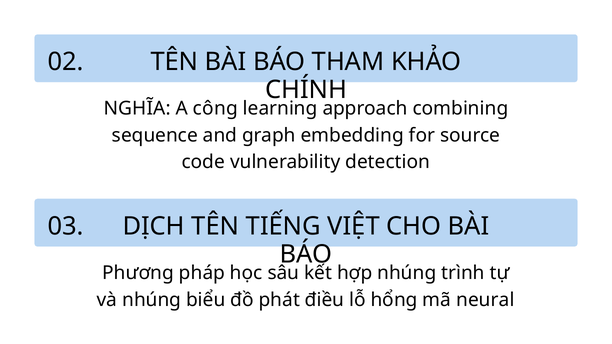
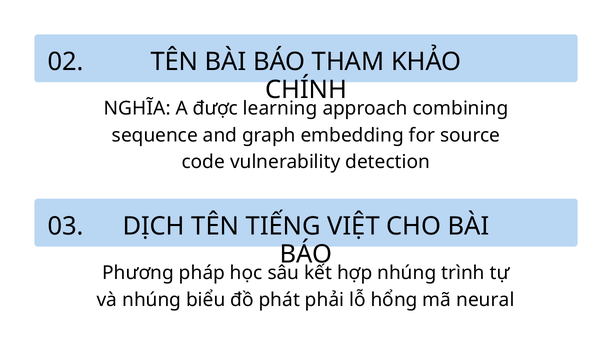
công: công -> được (215, 109)
điều: điều -> phải (325, 300)
